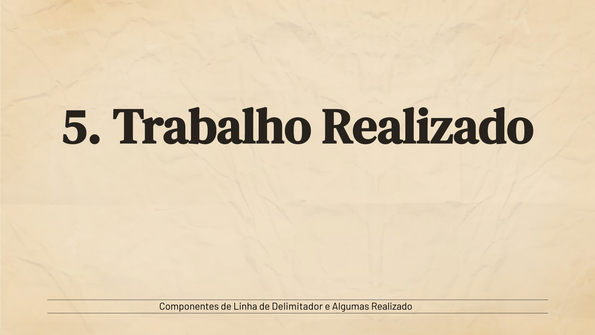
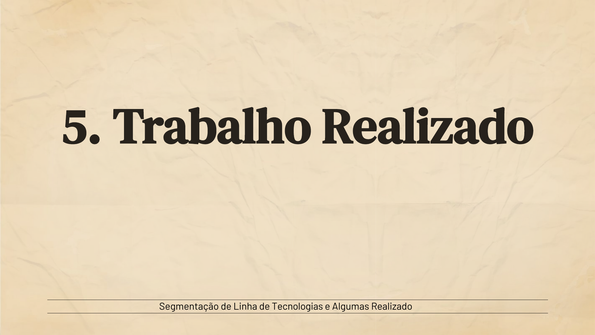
Componentes: Componentes -> Segmentação (189, 306)
Delimitador: Delimitador -> Tecnologias (297, 306)
